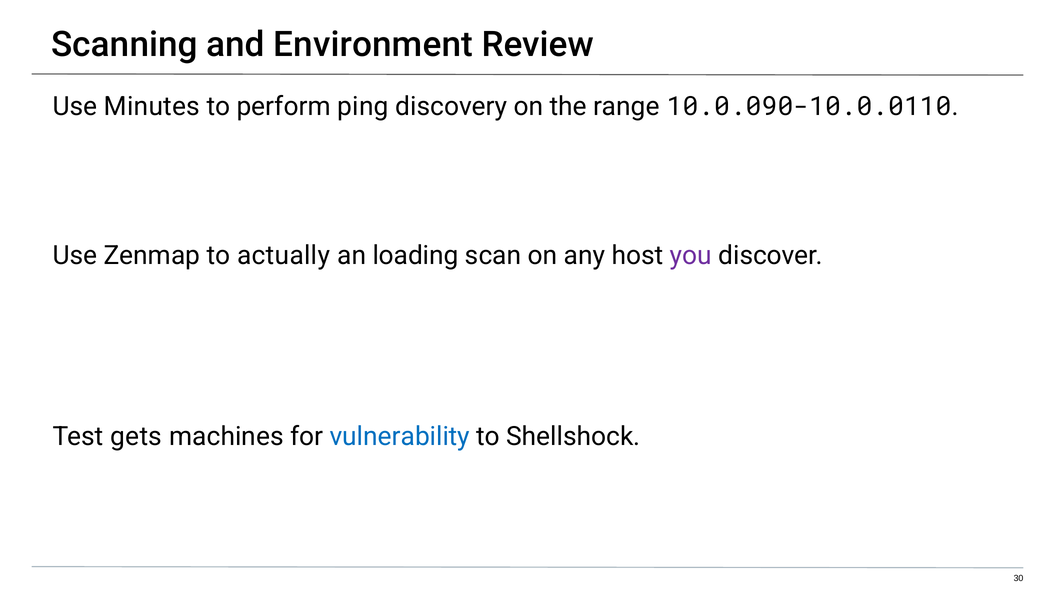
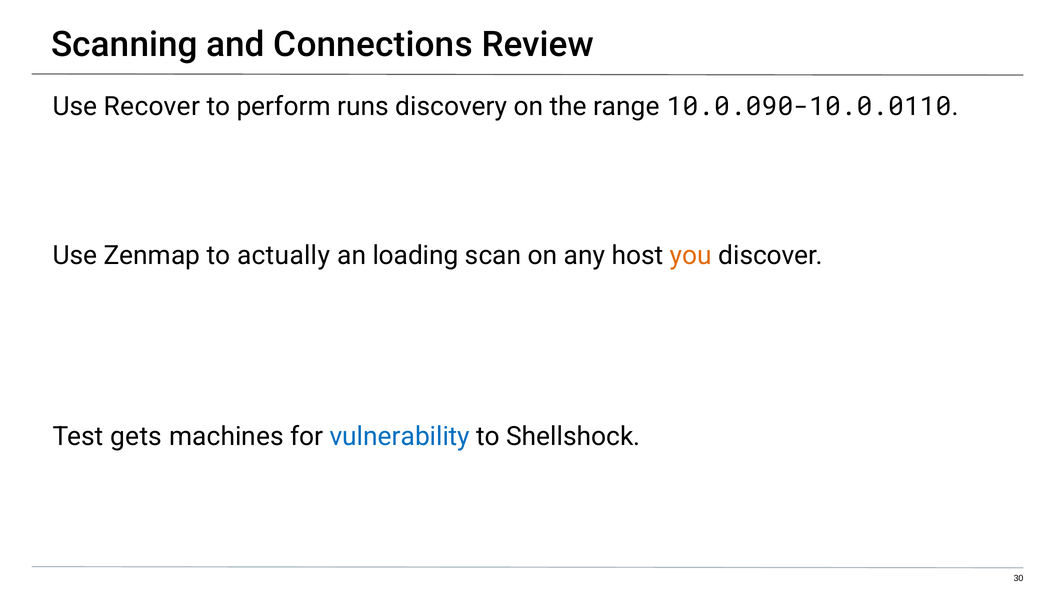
Environment: Environment -> Connections (373, 45)
Minutes: Minutes -> Recover (152, 106)
ping: ping -> runs (363, 106)
you colour: purple -> orange (691, 255)
